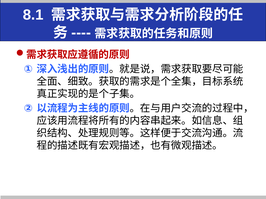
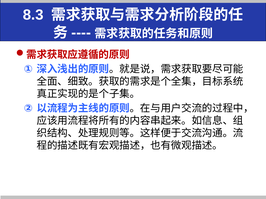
8.1: 8.1 -> 8.3 (33, 15)
